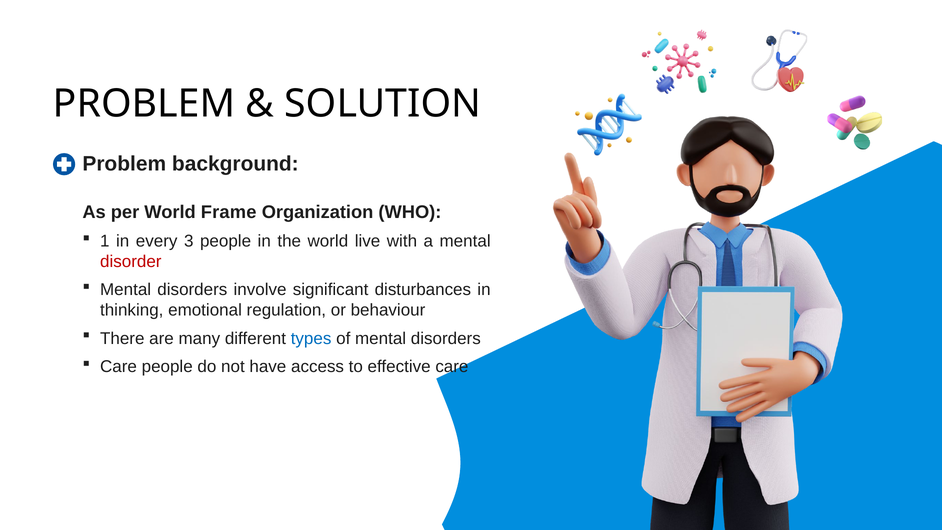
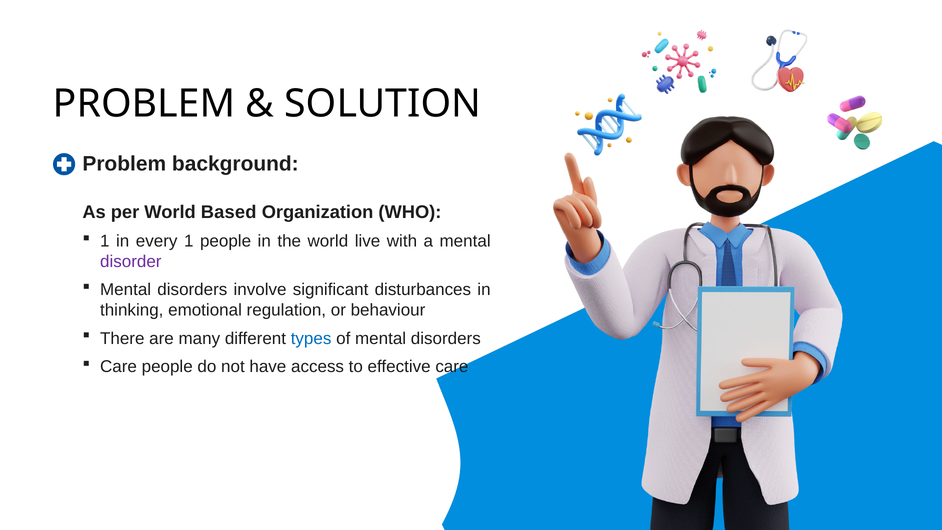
Frame: Frame -> Based (229, 212)
every 3: 3 -> 1 (189, 241)
disorder colour: red -> purple (131, 262)
